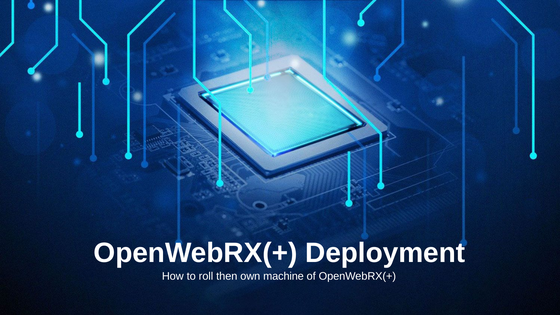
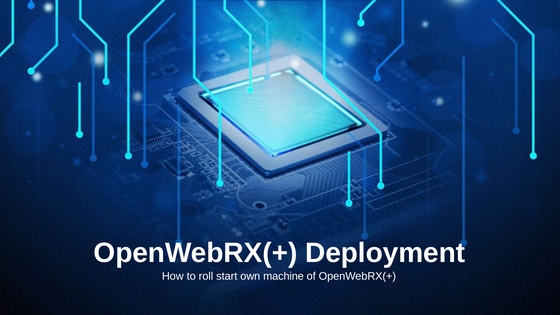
then: then -> start (227, 276)
